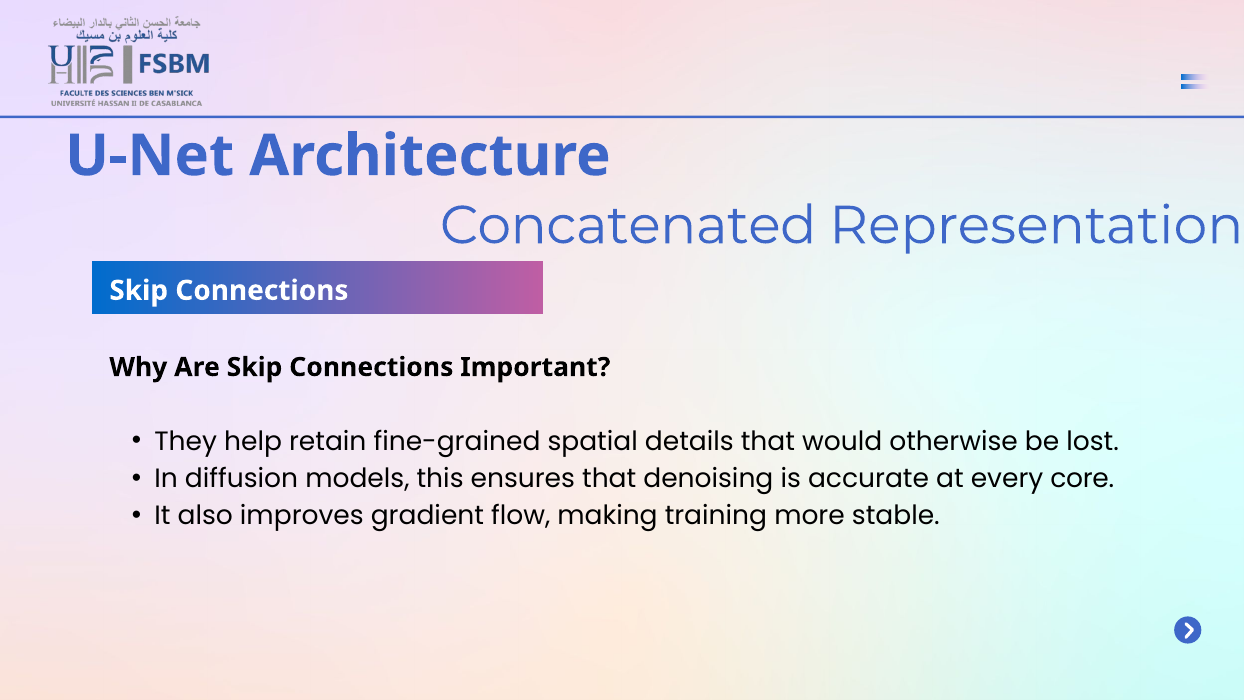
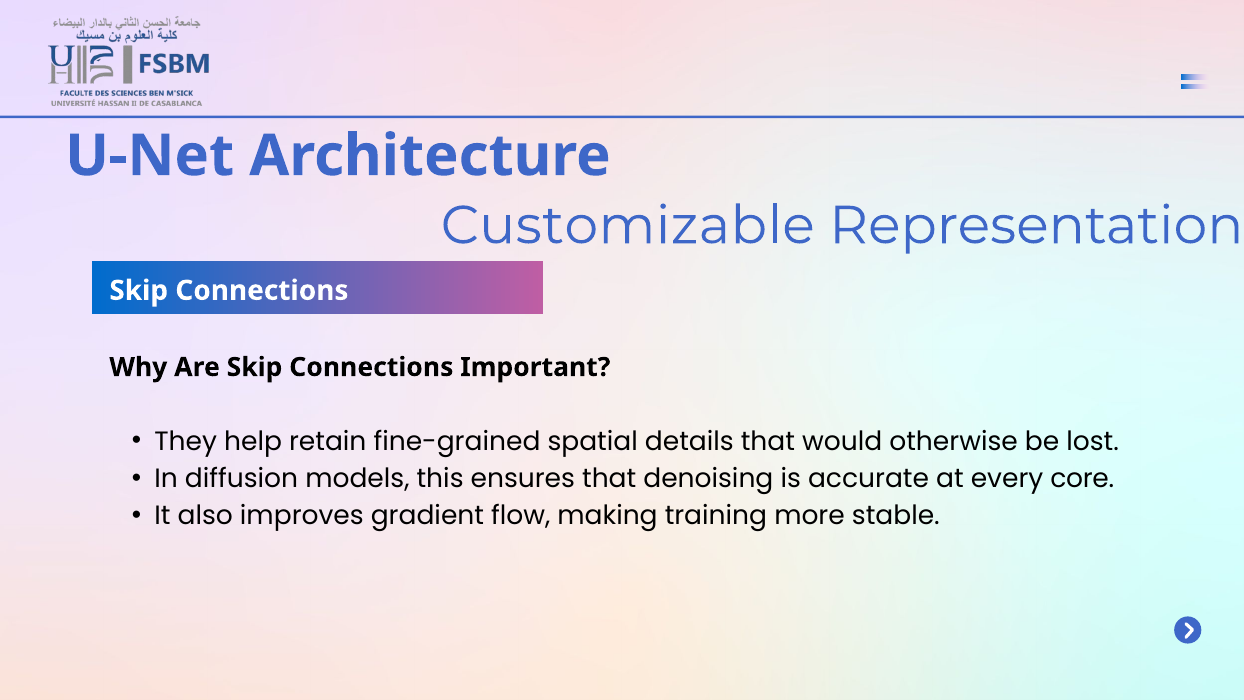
Concatenated: Concatenated -> Customizable (628, 225)
